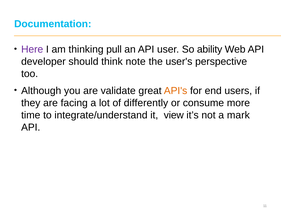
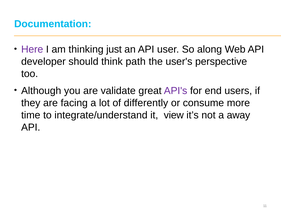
pull: pull -> just (114, 49)
ability: ability -> along (210, 49)
note: note -> path (136, 61)
API's colour: orange -> purple (176, 91)
mark: mark -> away (238, 115)
